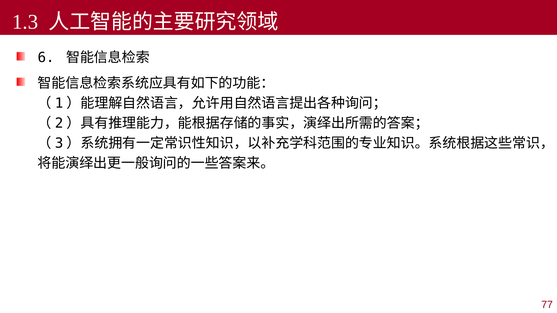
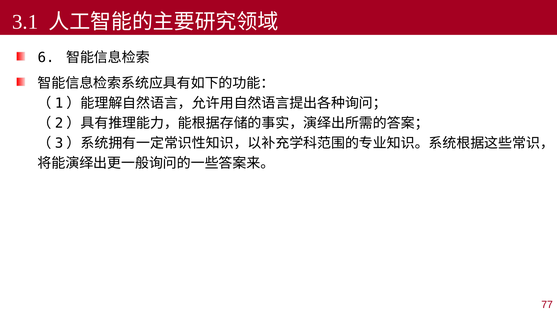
1.3: 1.3 -> 3.1 (25, 22)
